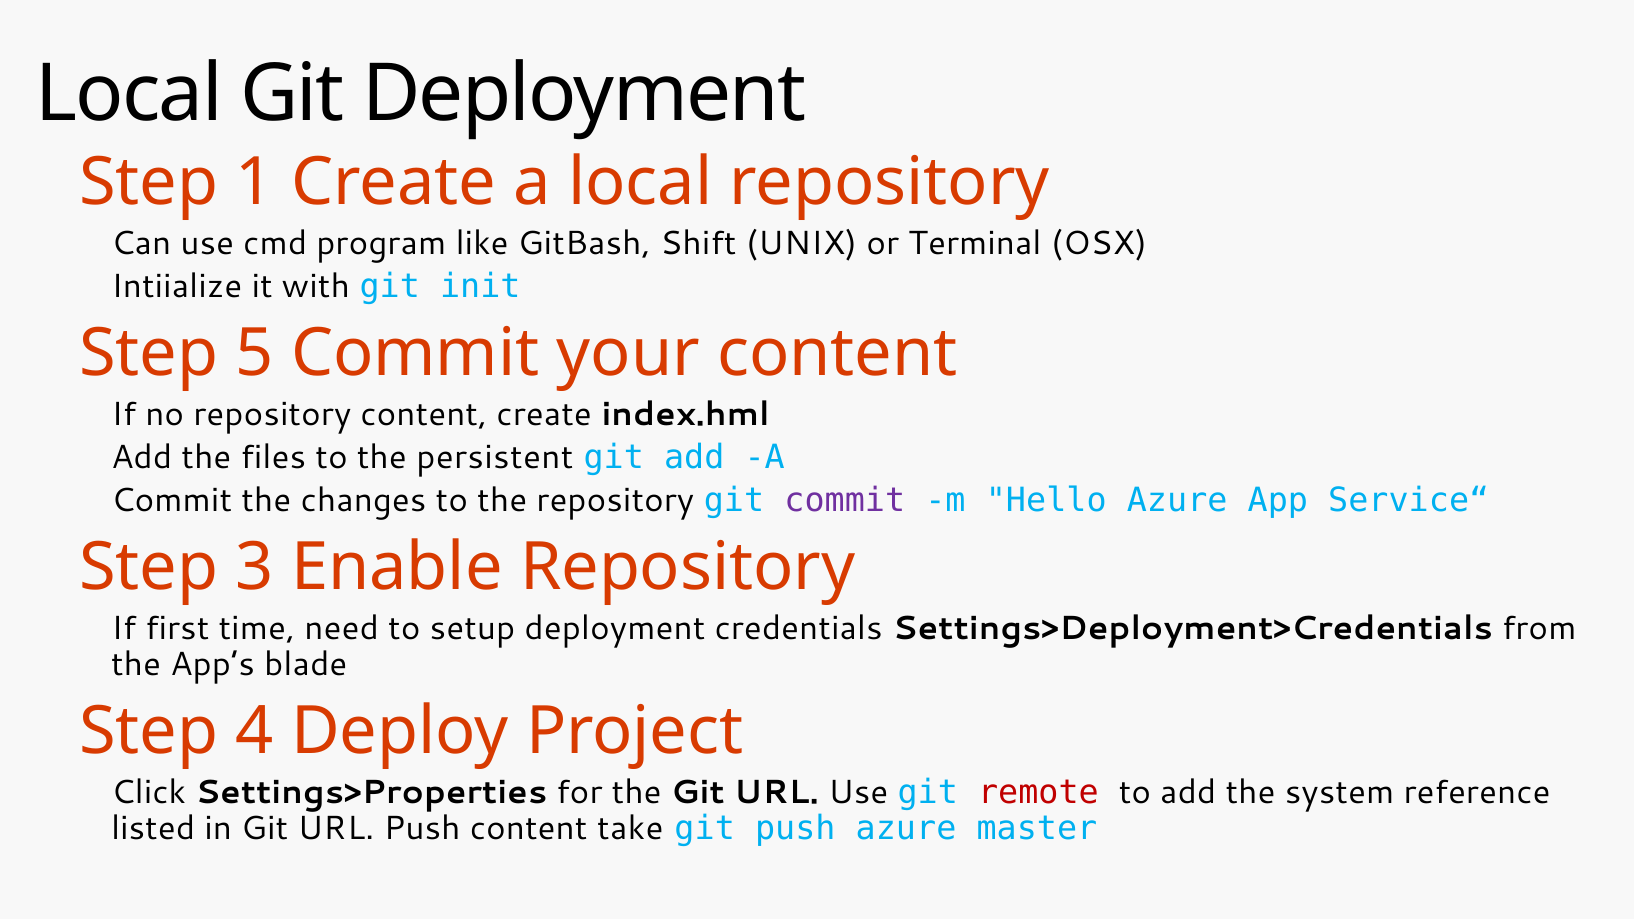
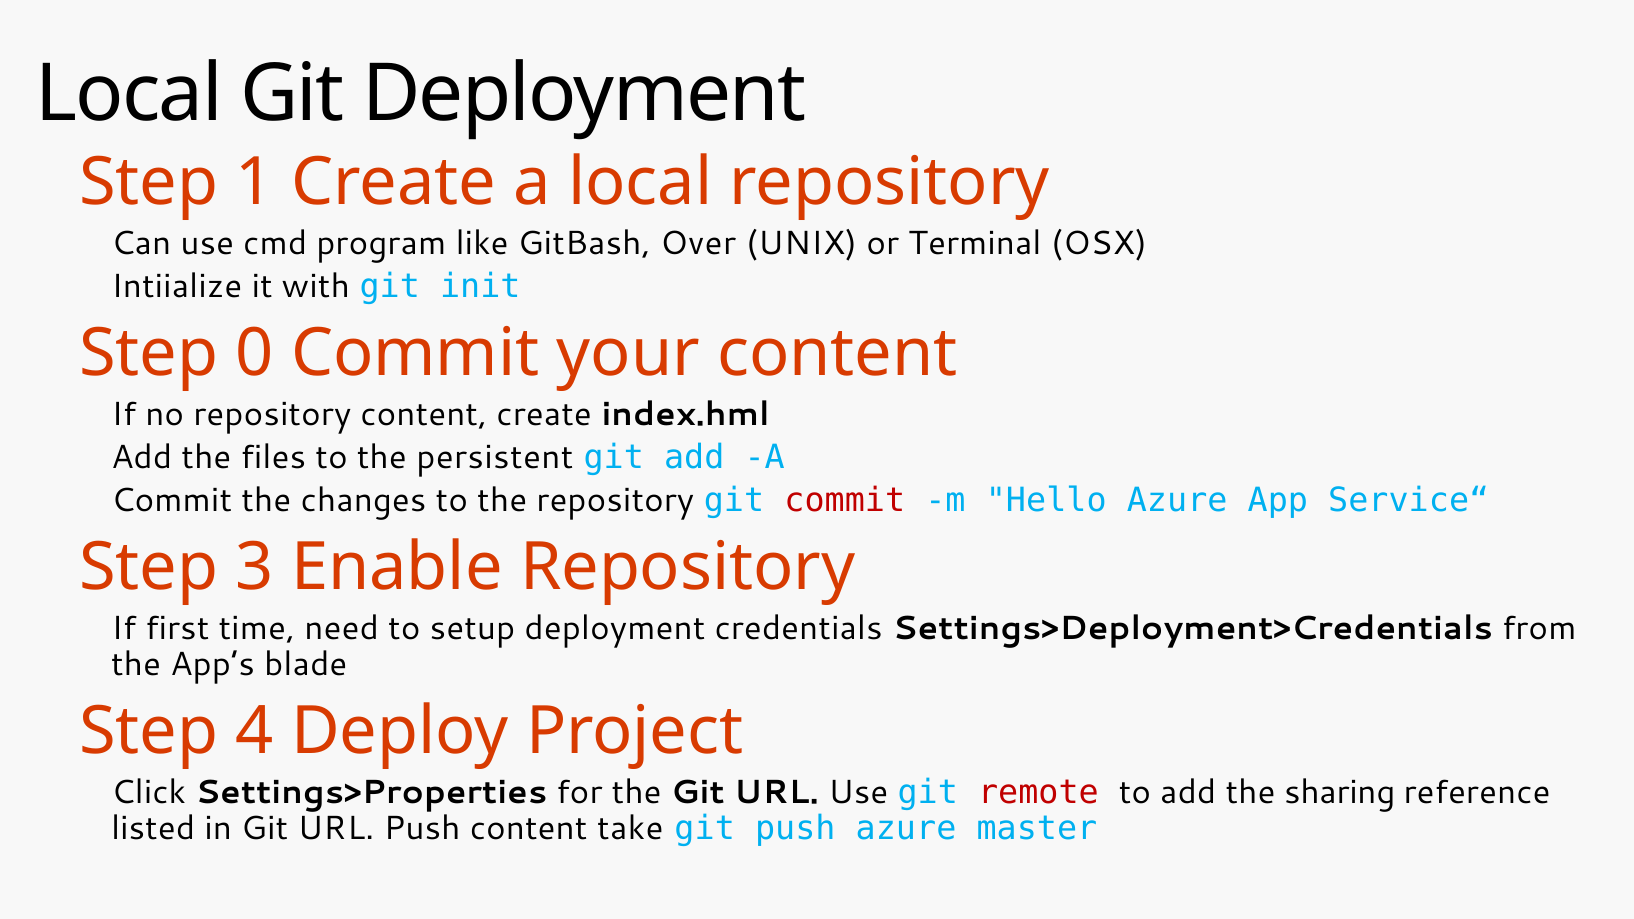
Shift: Shift -> Over (698, 244)
5: 5 -> 0 (255, 354)
commit colour: purple -> red (845, 500)
system: system -> sharing (1340, 792)
